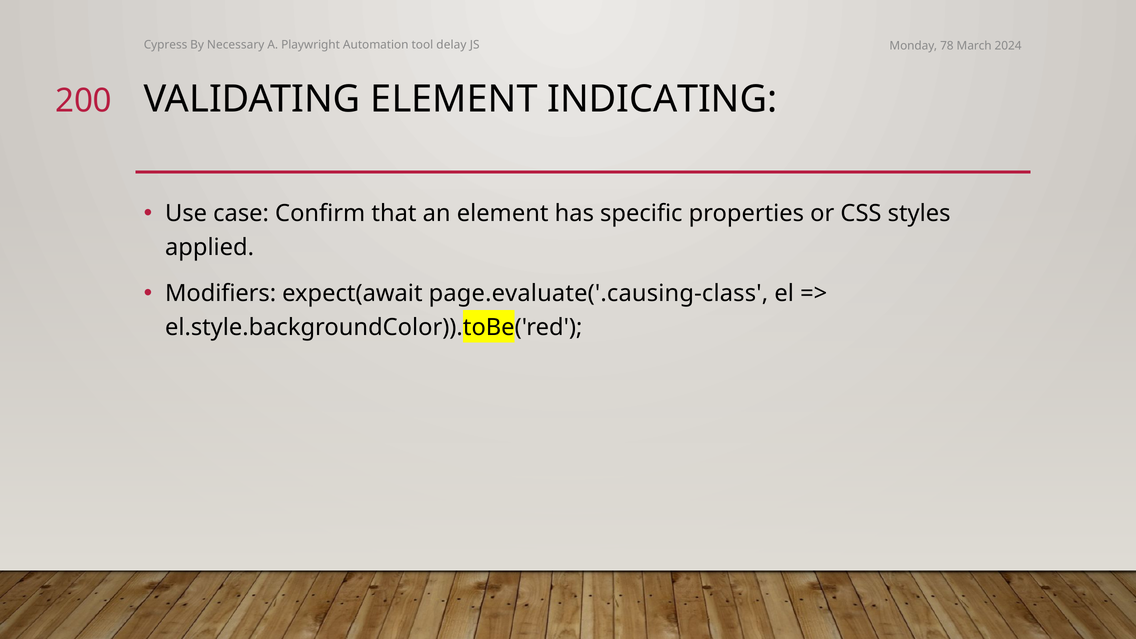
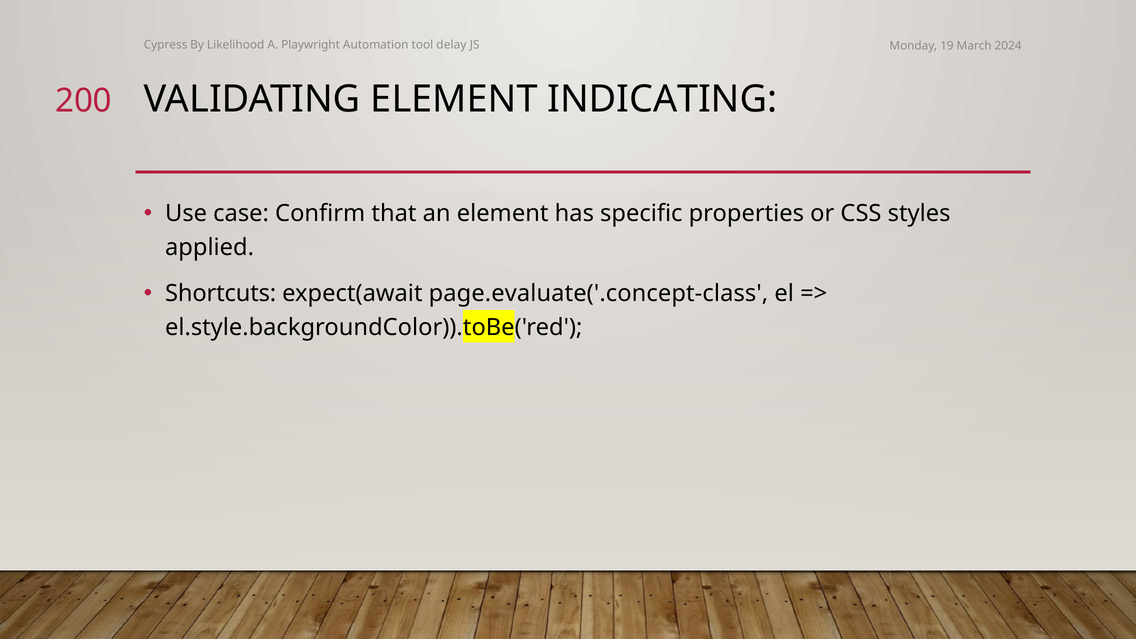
Necessary: Necessary -> Likelihood (236, 45)
78: 78 -> 19 (947, 46)
Modifiers: Modifiers -> Shortcuts (221, 294)
page.evaluate('.causing-class: page.evaluate('.causing-class -> page.evaluate('.concept-class (598, 294)
